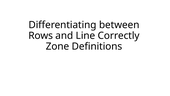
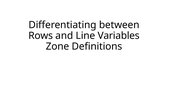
Correctly: Correctly -> Variables (119, 36)
